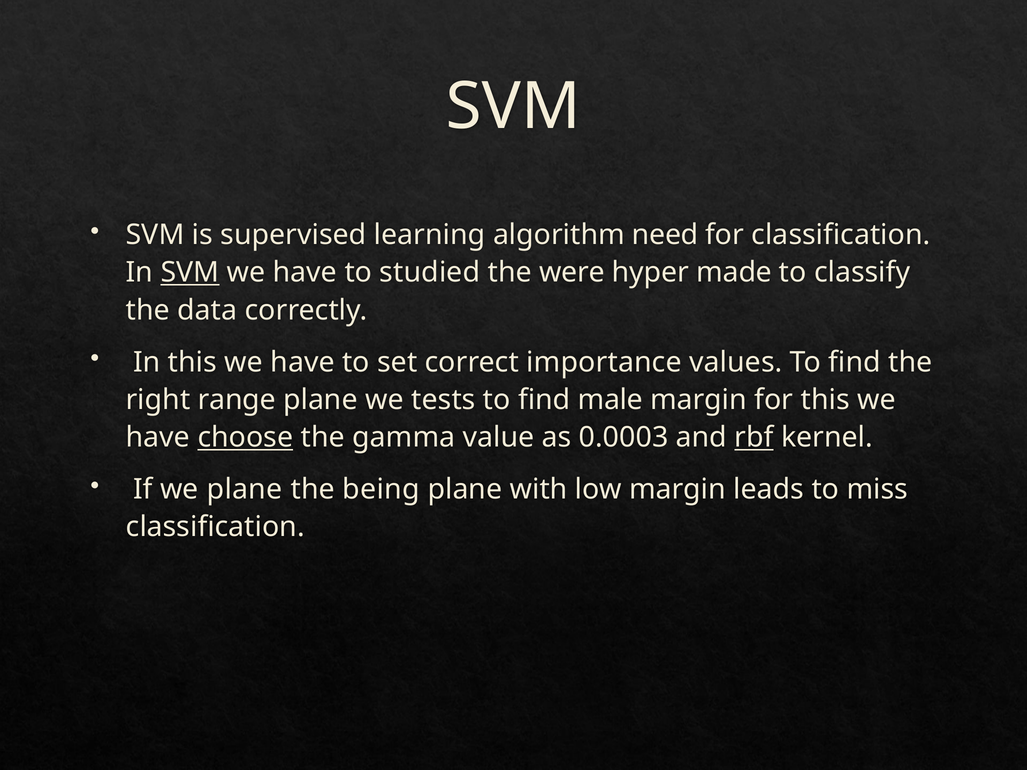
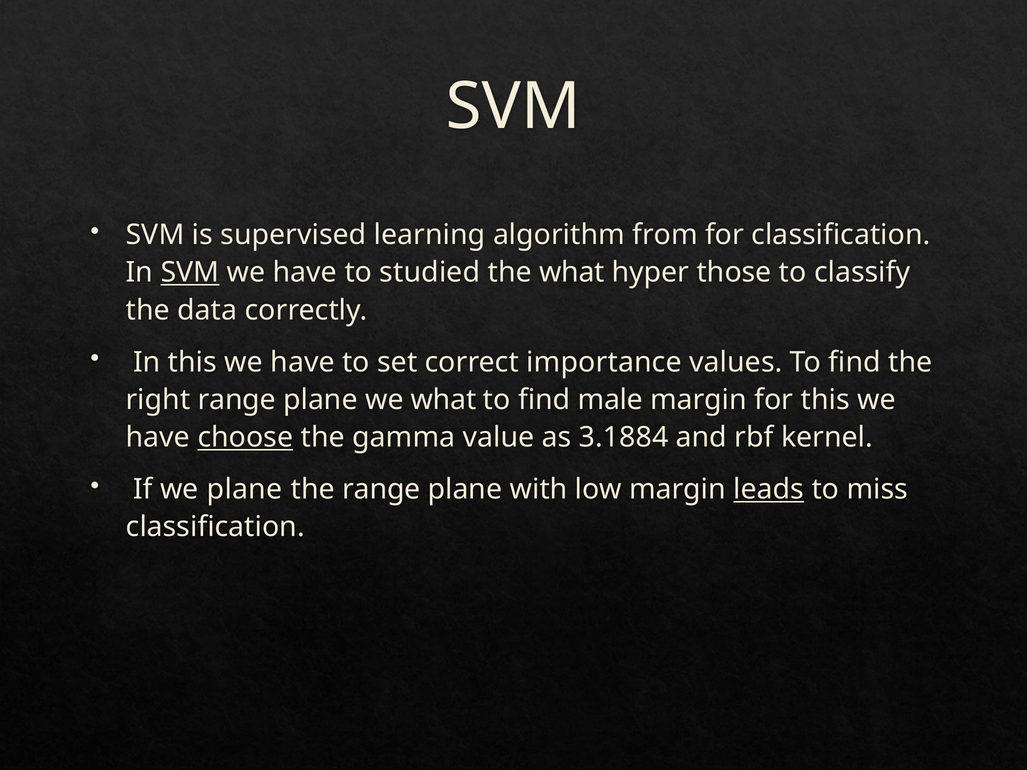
need: need -> from (665, 235)
the were: were -> what (572, 273)
made: made -> those (734, 273)
we tests: tests -> what (444, 400)
0.0003: 0.0003 -> 3.1884 (624, 438)
rbf underline: present -> none (754, 438)
the being: being -> range (381, 490)
leads underline: none -> present (769, 490)
